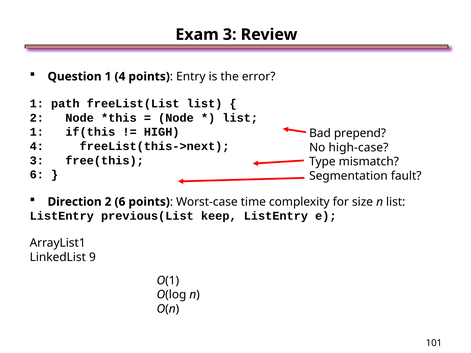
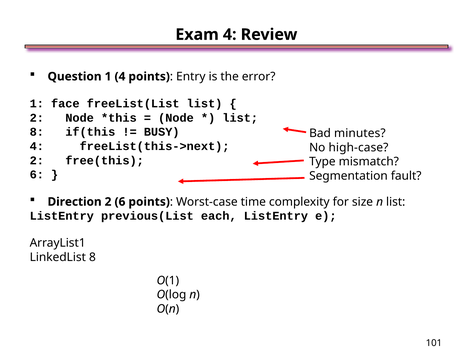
Exam 3: 3 -> 4 (230, 35)
path: path -> face (65, 104)
1: 1 -> 8 (37, 132)
HIGH: HIGH -> BUSY (162, 132)
prepend: prepend -> minutes (360, 133)
3: 3 -> 2 (37, 161)
keep: keep -> each (219, 216)
LinkedList 9: 9 -> 8 (92, 257)
